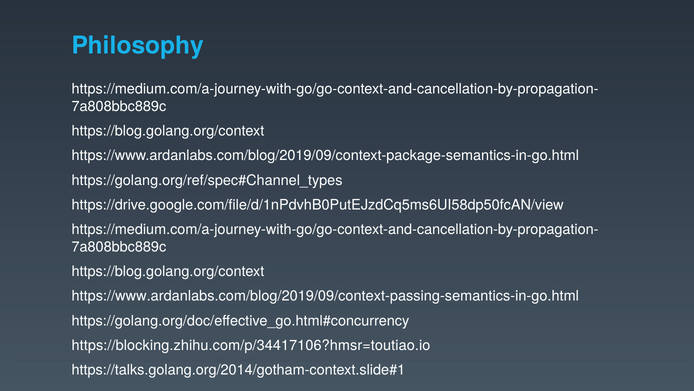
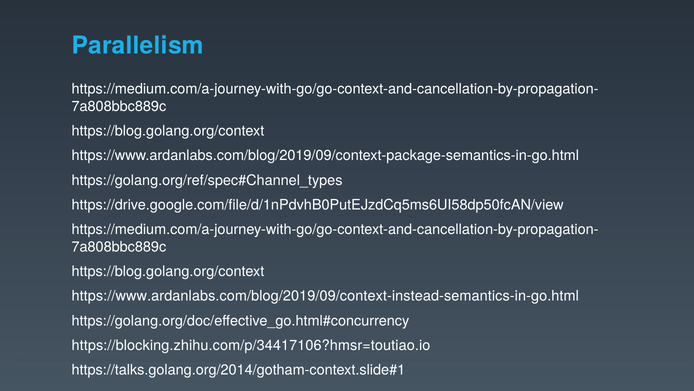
Philosophy: Philosophy -> Parallelism (138, 46)
https://www.ardanlabs.com/blog/2019/09/context-passing-semantics-in-go.html: https://www.ardanlabs.com/blog/2019/09/context-passing-semantics-in-go.html -> https://www.ardanlabs.com/blog/2019/09/context-instead-semantics-in-go.html (325, 296)
